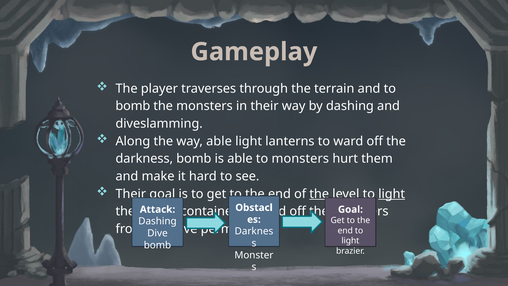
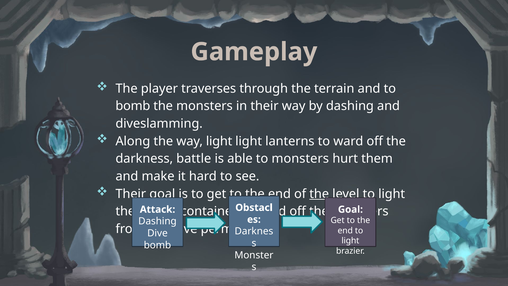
way able: able -> light (219, 141)
darkness bomb: bomb -> battle (194, 159)
light underline: present -> none (392, 194)
